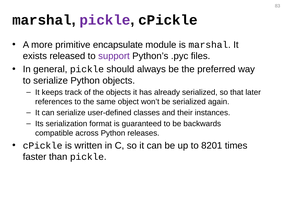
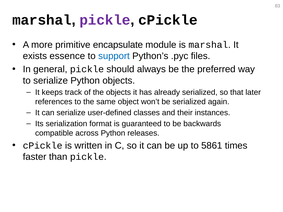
released: released -> essence (67, 56)
support colour: purple -> blue (114, 56)
8201: 8201 -> 5861 (212, 146)
